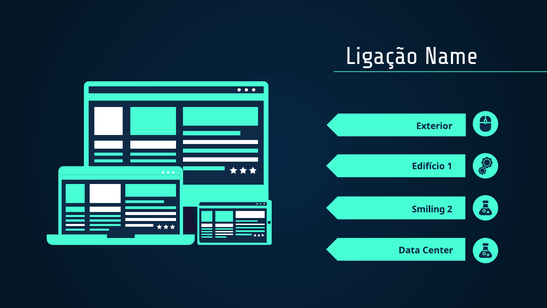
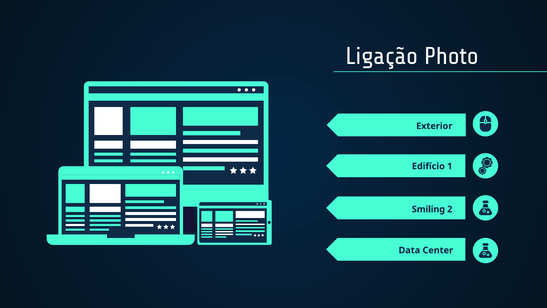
Name: Name -> Photo (451, 56)
